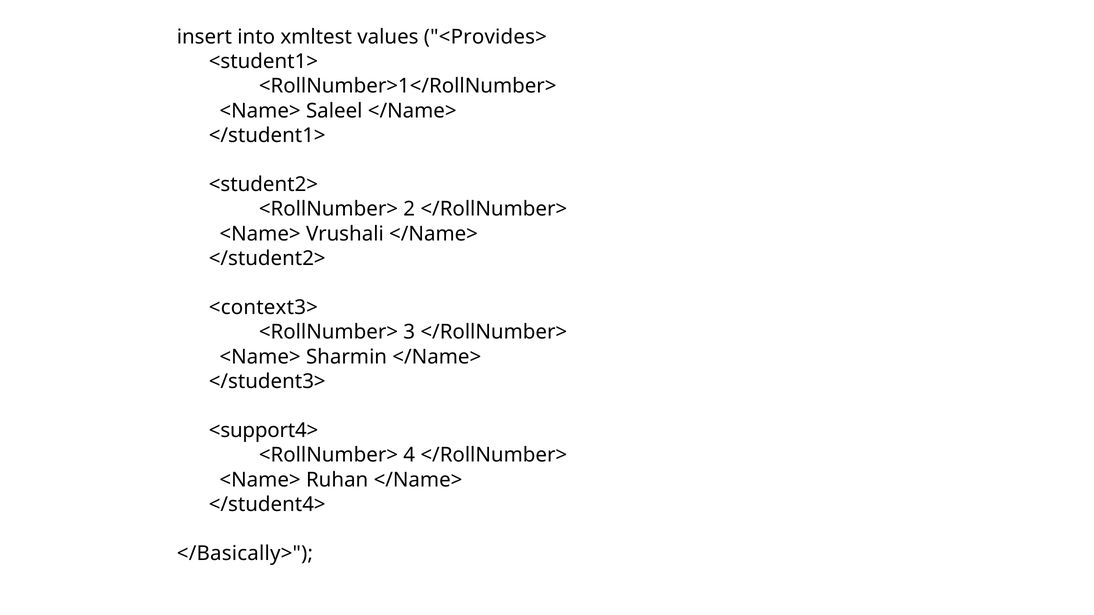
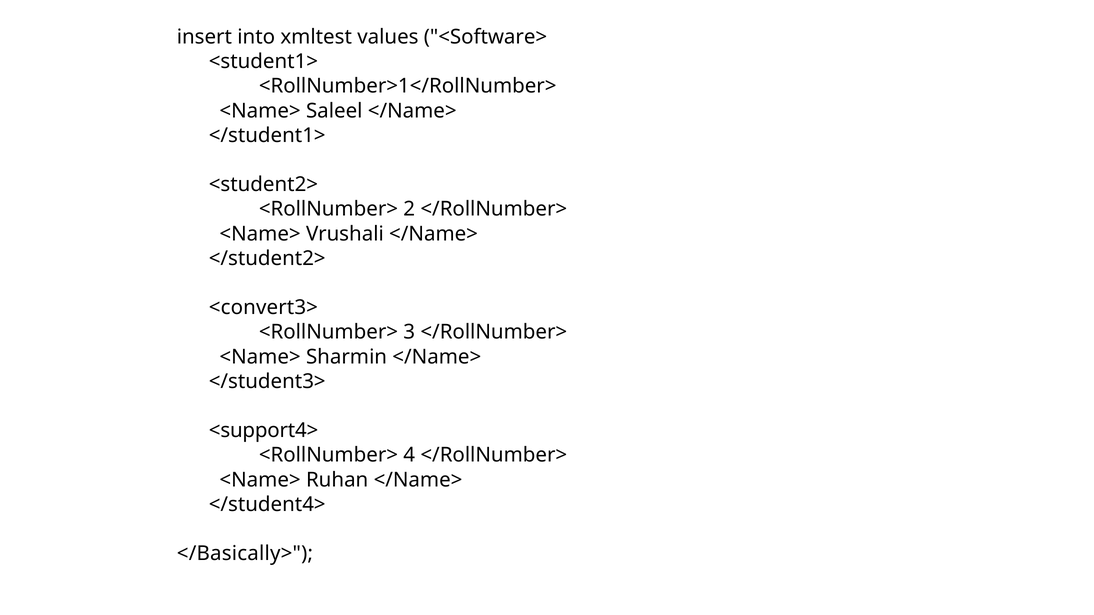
<Provides>: <Provides> -> <Software> (485, 37)
<context3>: <context3> -> <convert3> (263, 308)
